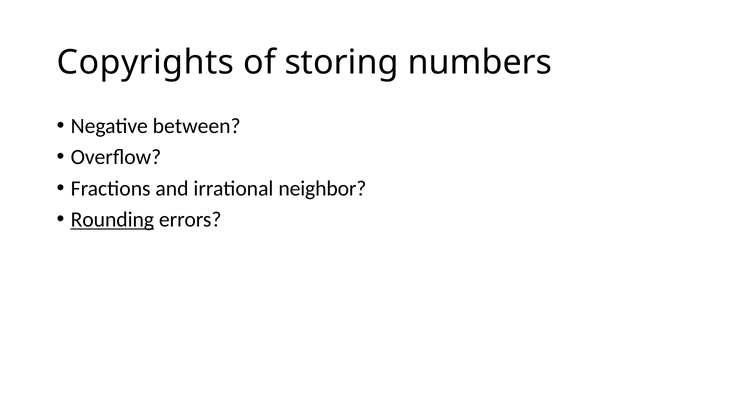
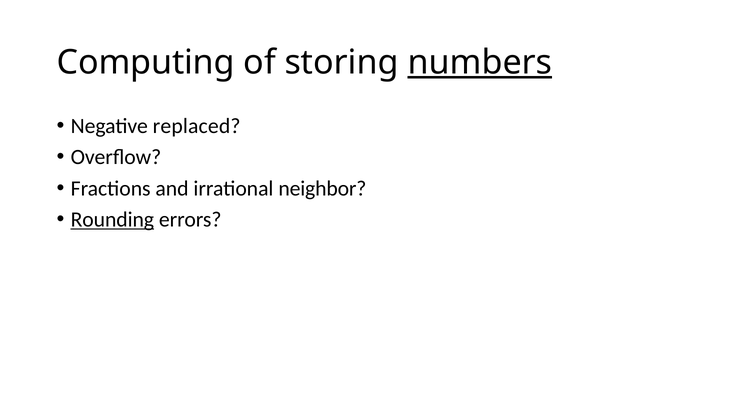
Copyrights: Copyrights -> Computing (146, 62)
numbers underline: none -> present (480, 62)
between: between -> replaced (197, 126)
